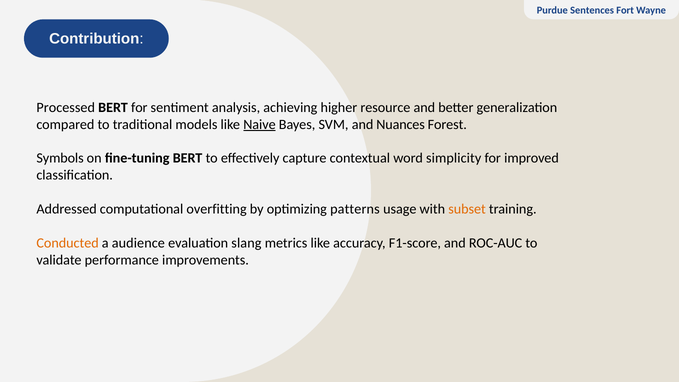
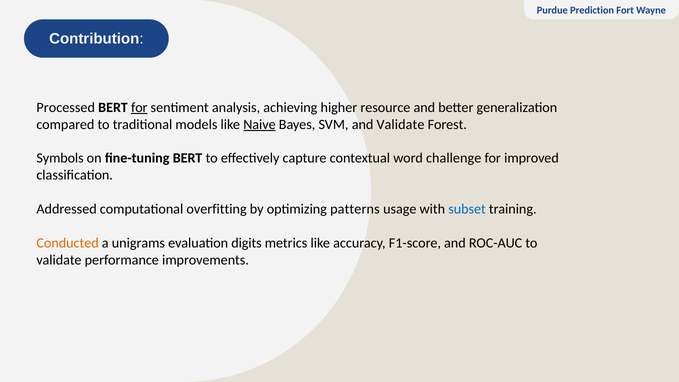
Sentences: Sentences -> Prediction (592, 10)
for underline: none -> present (139, 107)
and Nuances: Nuances -> Validate (400, 124)
simplicity: simplicity -> challenge (454, 158)
subset colour: orange -> blue (467, 209)
audience: audience -> unigrams (138, 243)
slang: slang -> digits (247, 243)
